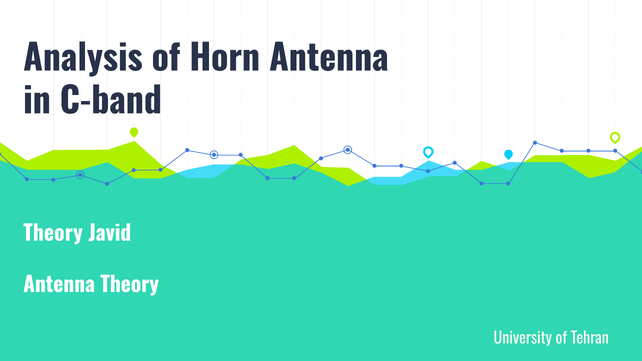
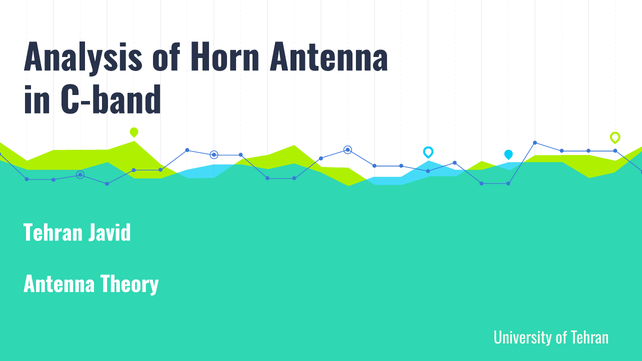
Theory: Theory -> Tehran (53, 234)
